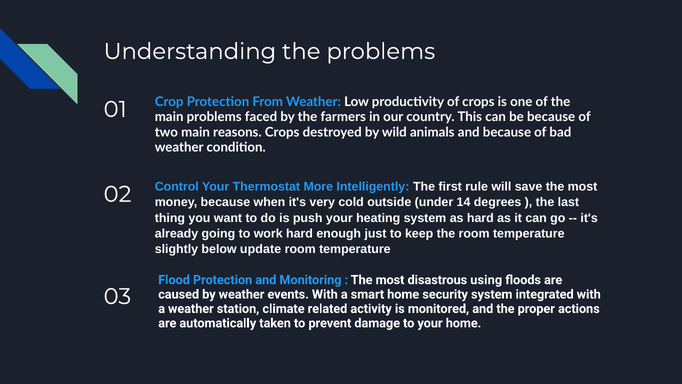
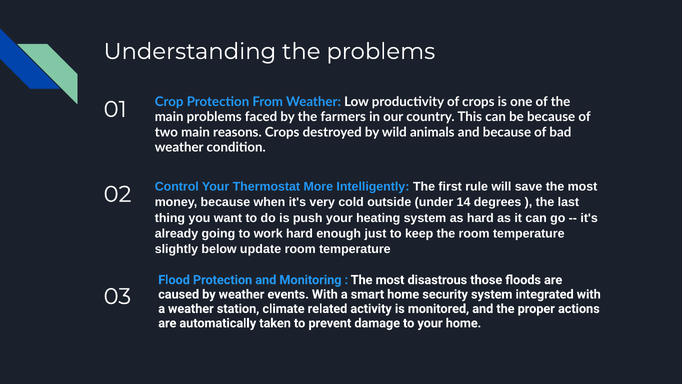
using: using -> those (486, 280)
